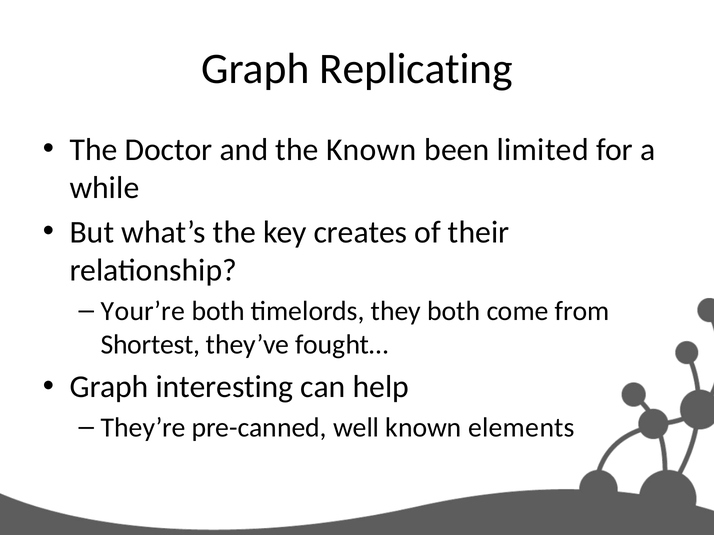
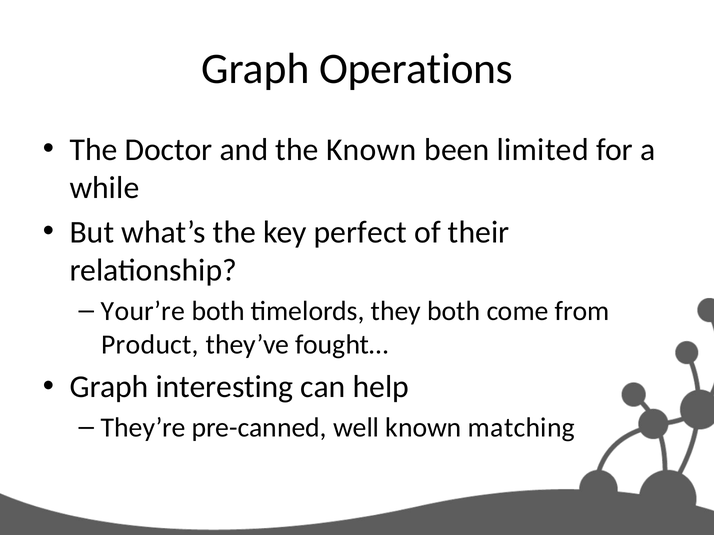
Replicating: Replicating -> Operations (416, 69)
creates: creates -> perfect (360, 232)
Shortest: Shortest -> Product (150, 345)
elements: elements -> matching (521, 428)
